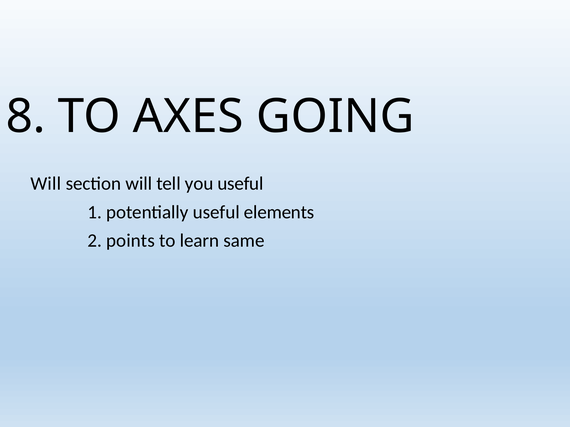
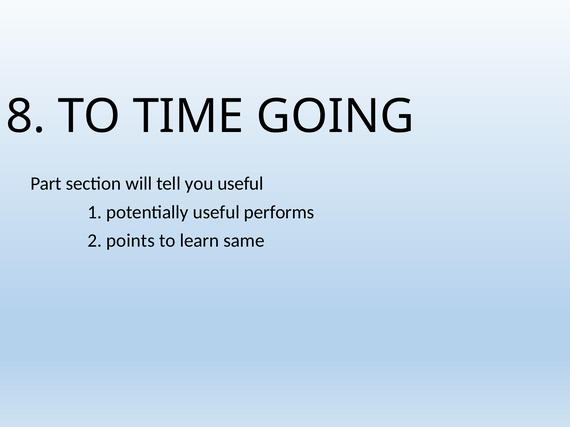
AXES: AXES -> TIME (188, 117)
Will: Will -> Part (46, 184)
elements: elements -> performs (279, 212)
